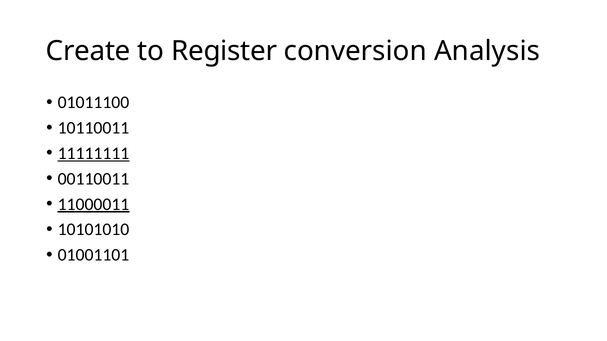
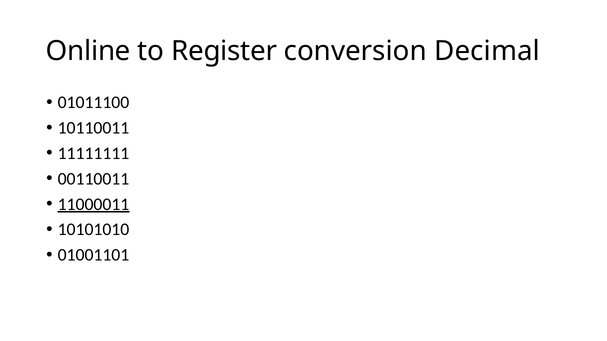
Create: Create -> Online (88, 51)
Analysis: Analysis -> Decimal (487, 51)
11111111 underline: present -> none (93, 154)
